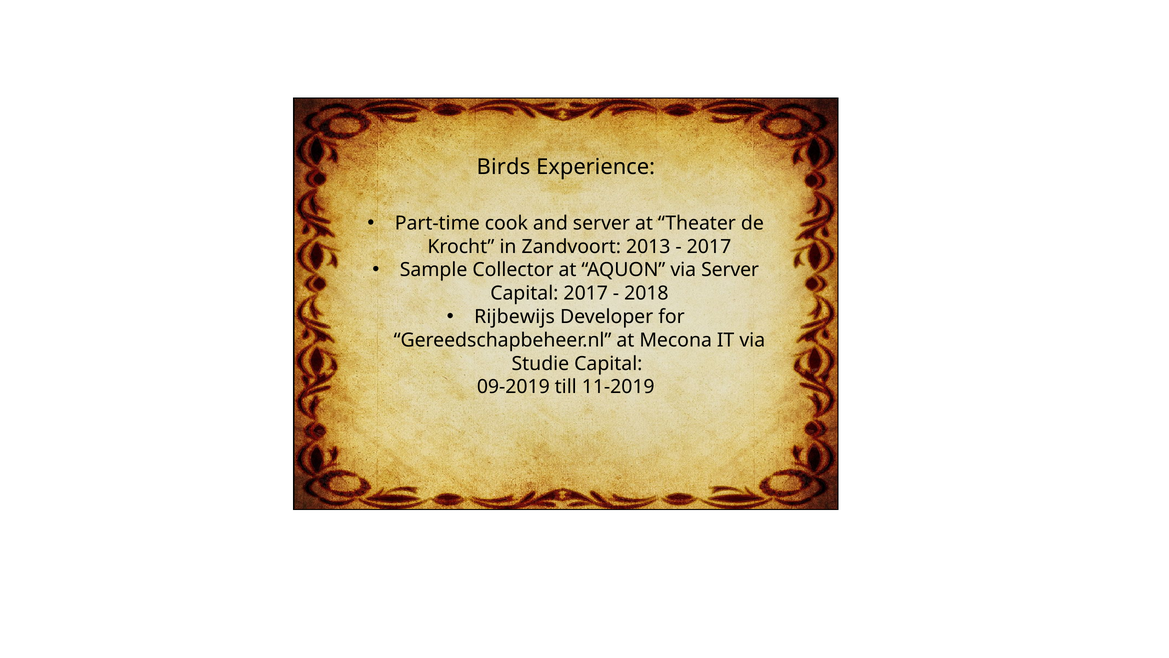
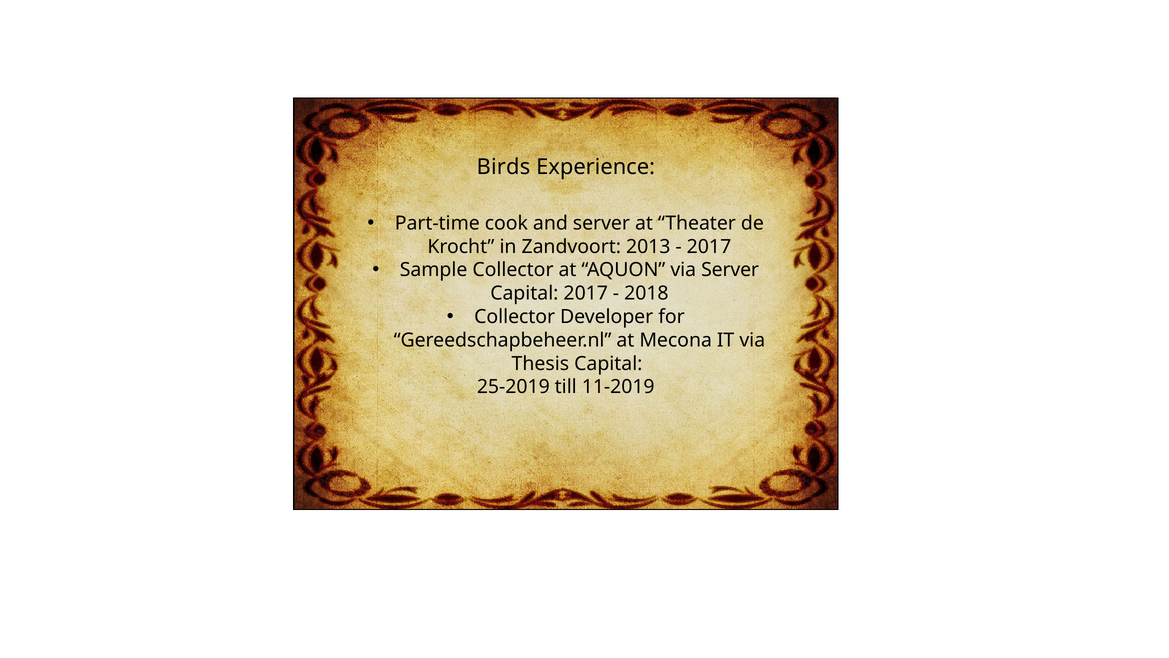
Rijbewijs: Rijbewijs -> Collector (515, 317)
Studie: Studie -> Thesis (540, 363)
09-2019: 09-2019 -> 25-2019 (513, 387)
